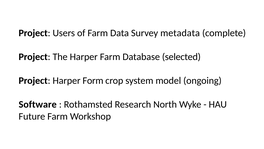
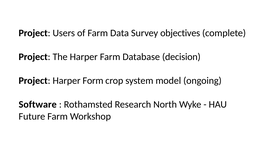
metadata: metadata -> objectives (180, 33)
selected: selected -> decision (181, 57)
